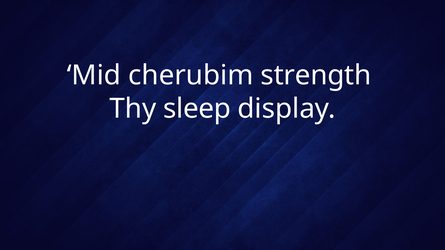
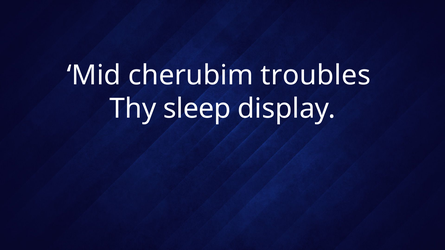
strength: strength -> troubles (316, 76)
